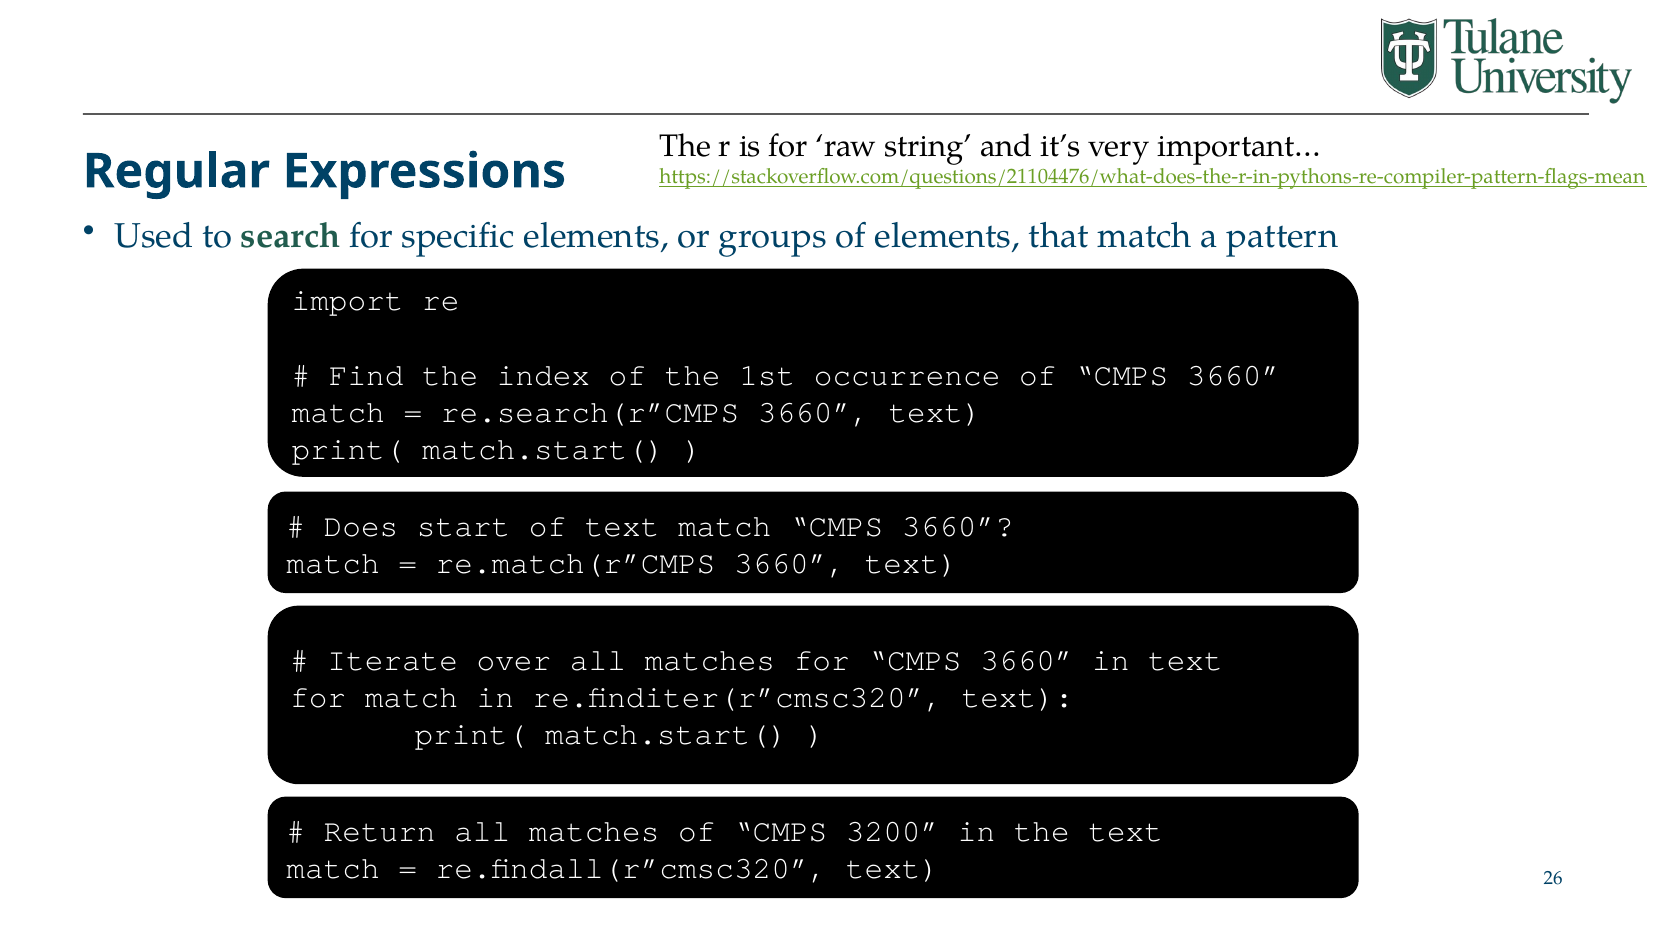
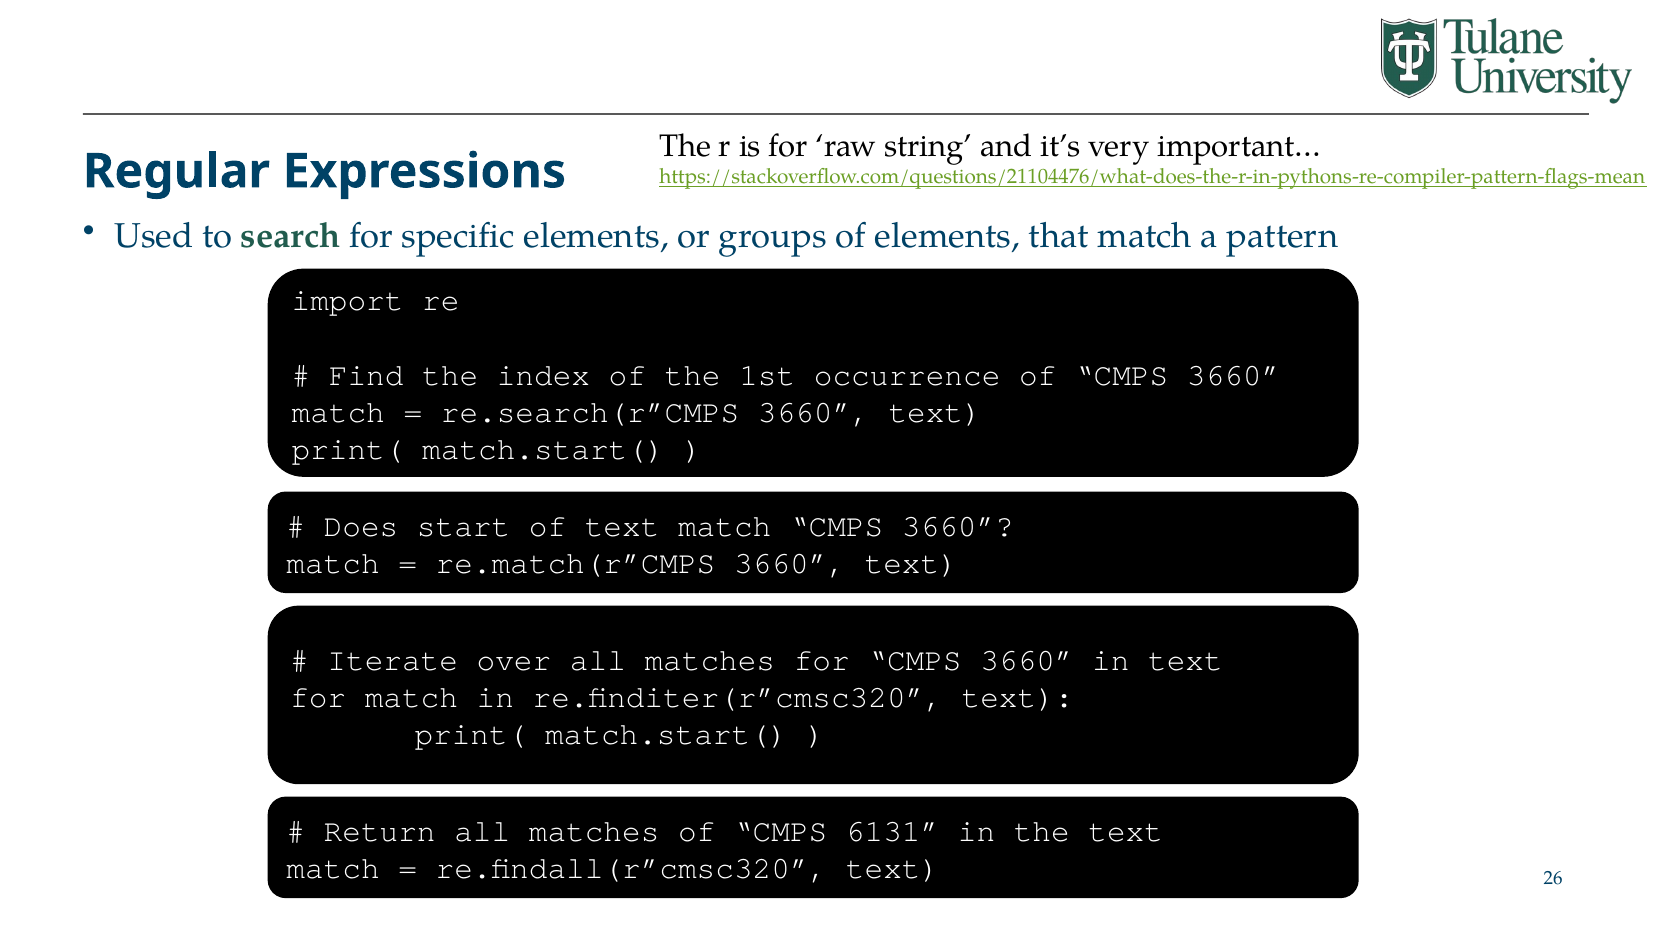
3200: 3200 -> 6131 (893, 831)
